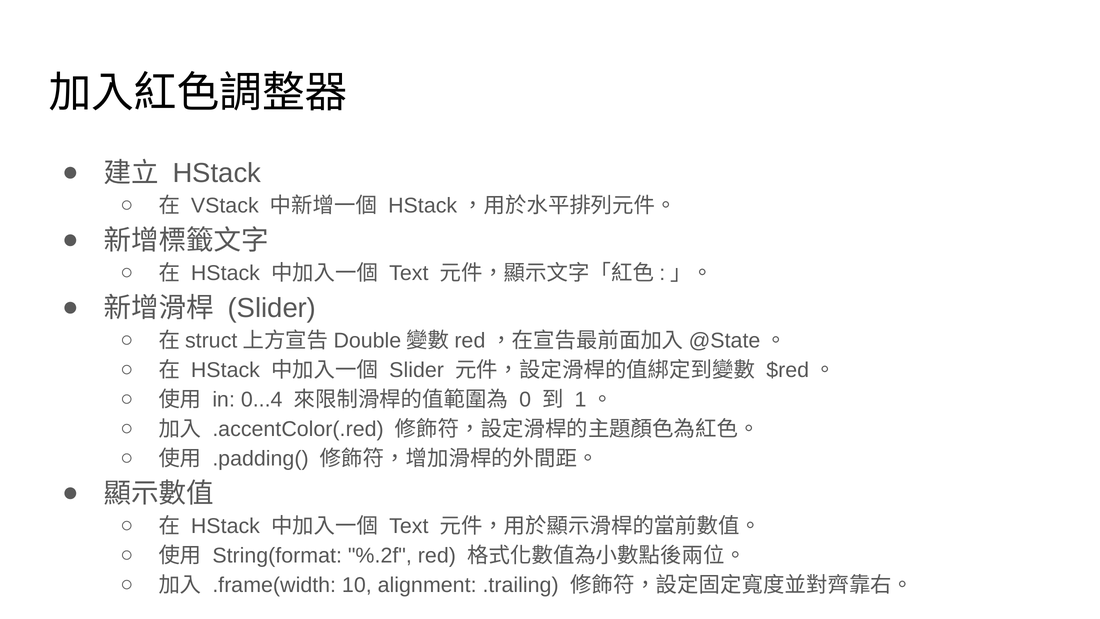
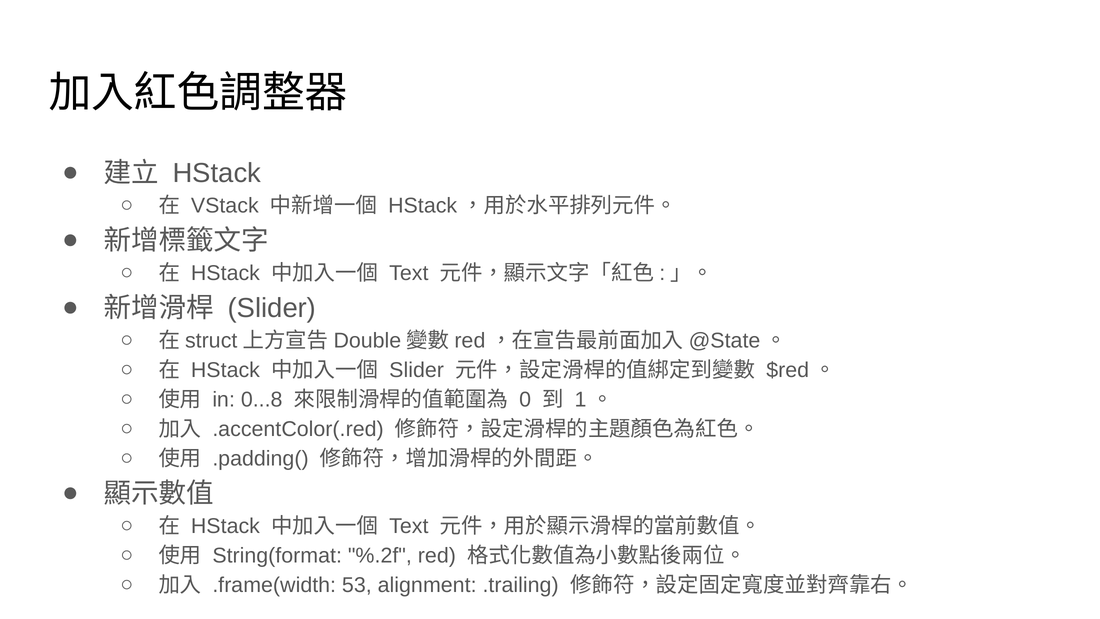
0...4: 0...4 -> 0...8 (262, 400)
10: 10 -> 53 (357, 585)
